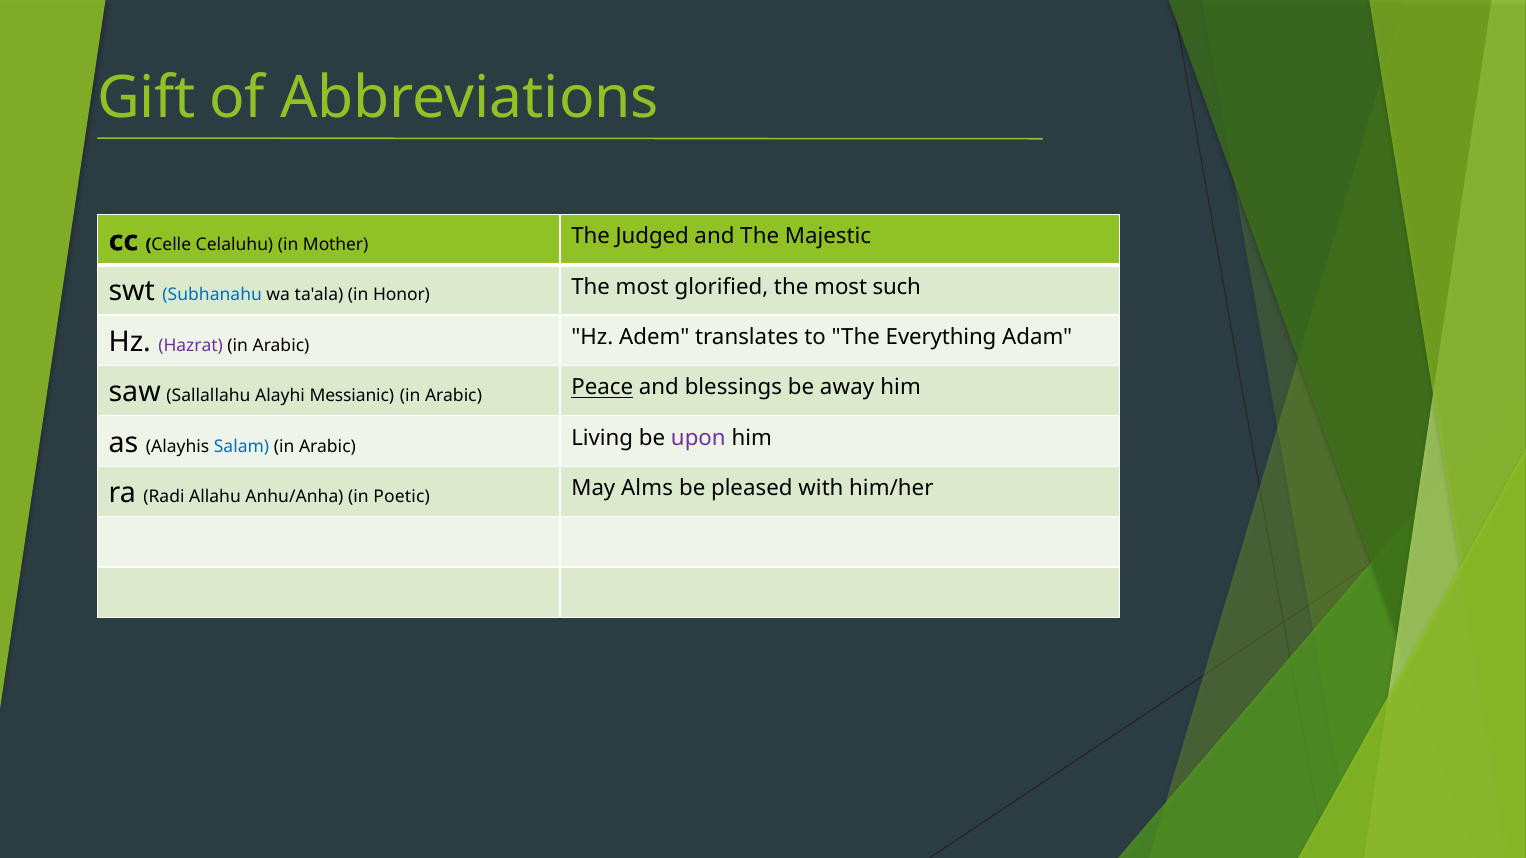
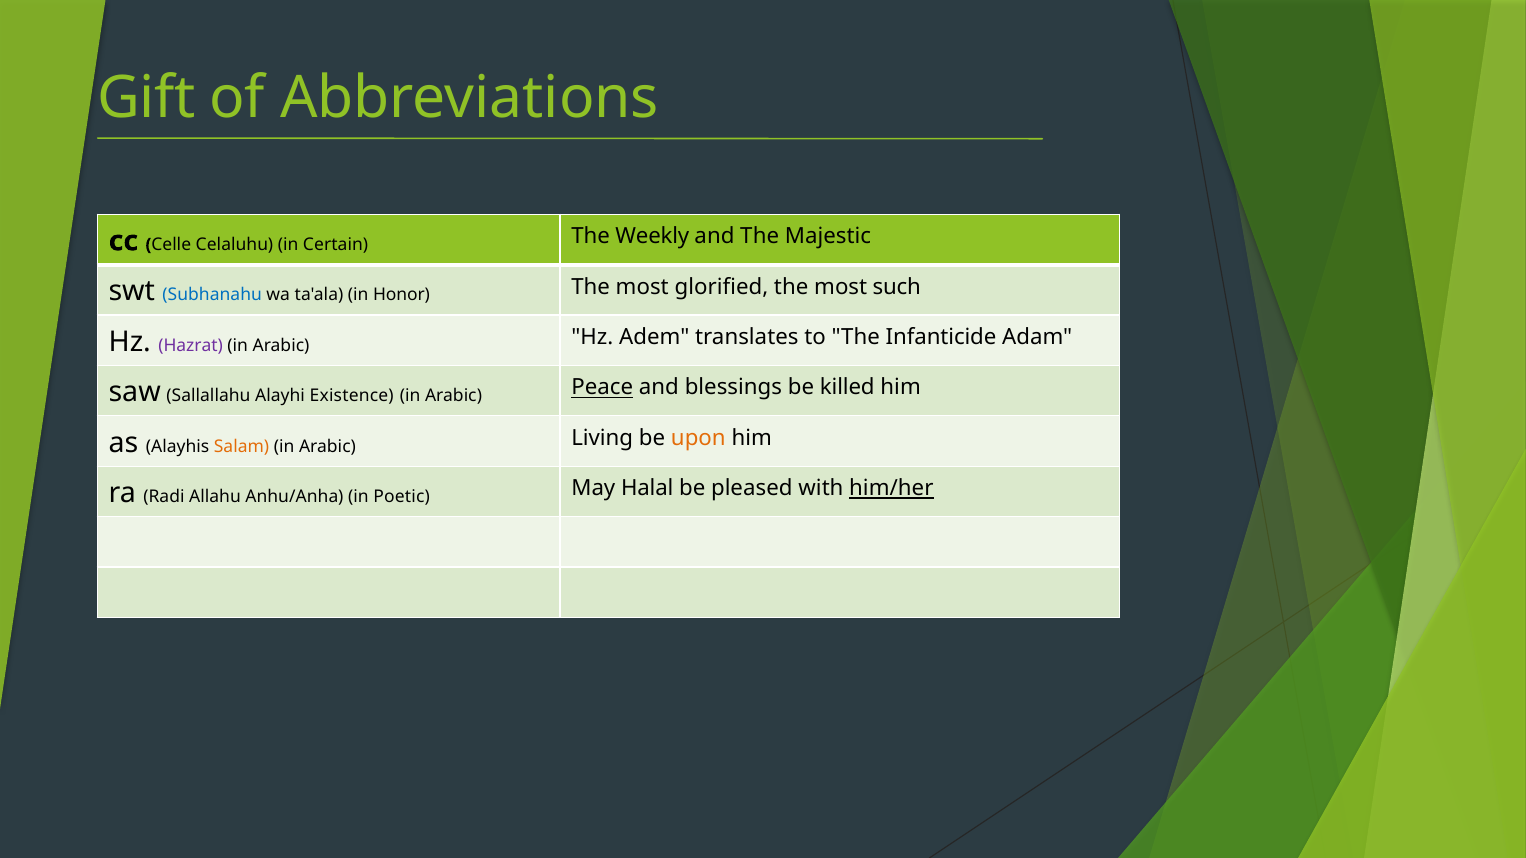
Mother: Mother -> Certain (336, 245)
Judged: Judged -> Weekly (652, 237)
Everything: Everything -> Infanticide (941, 337)
Messianic: Messianic -> Existence (352, 396)
away: away -> killed (847, 388)
Salam colour: blue -> orange (242, 446)
upon colour: purple -> orange (698, 438)
Alms: Alms -> Halal (647, 489)
him/her underline: none -> present (891, 489)
